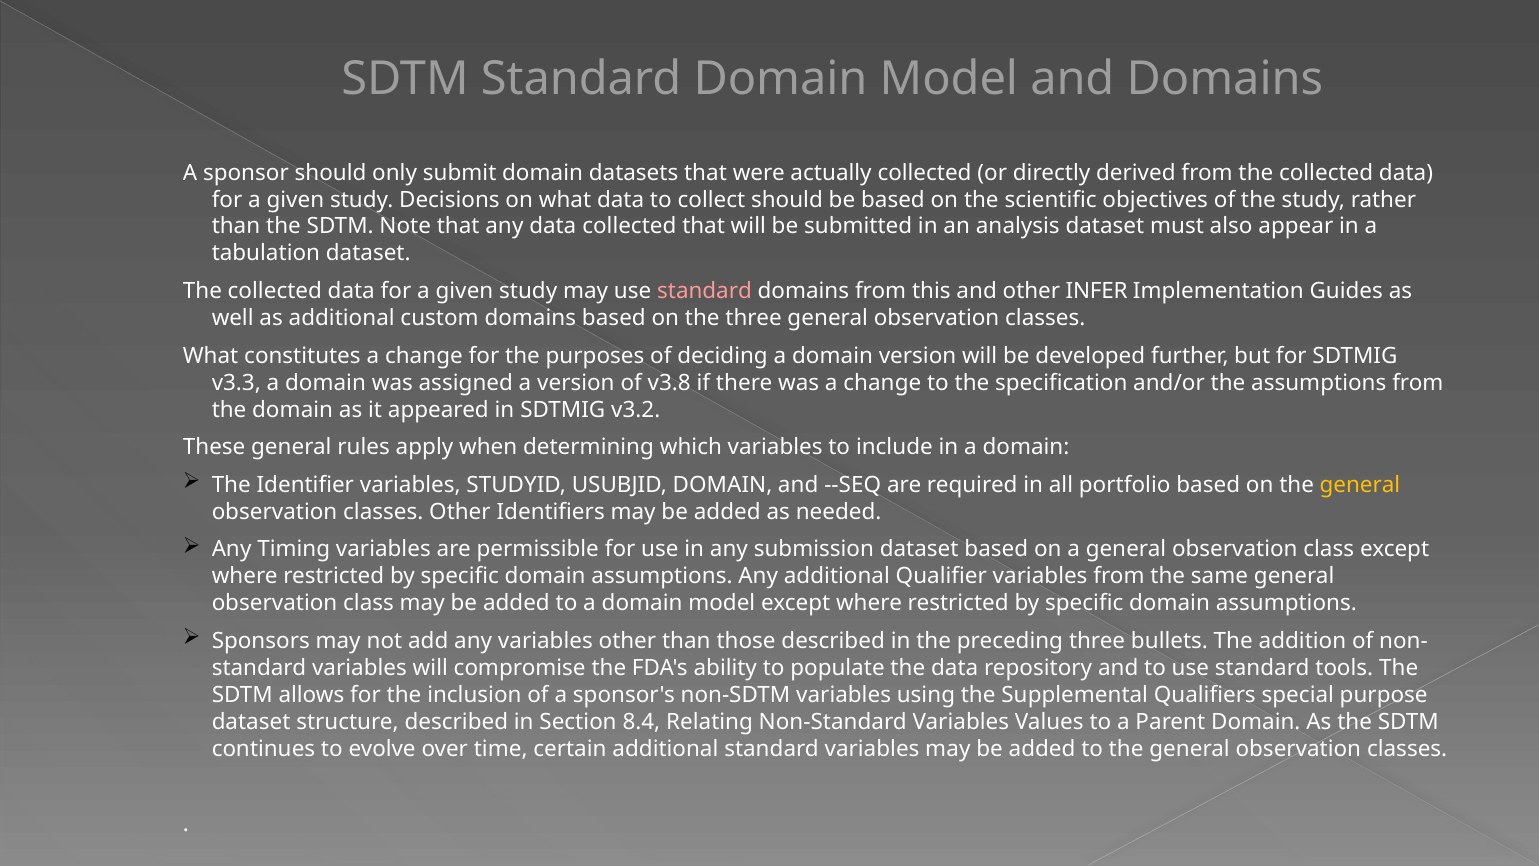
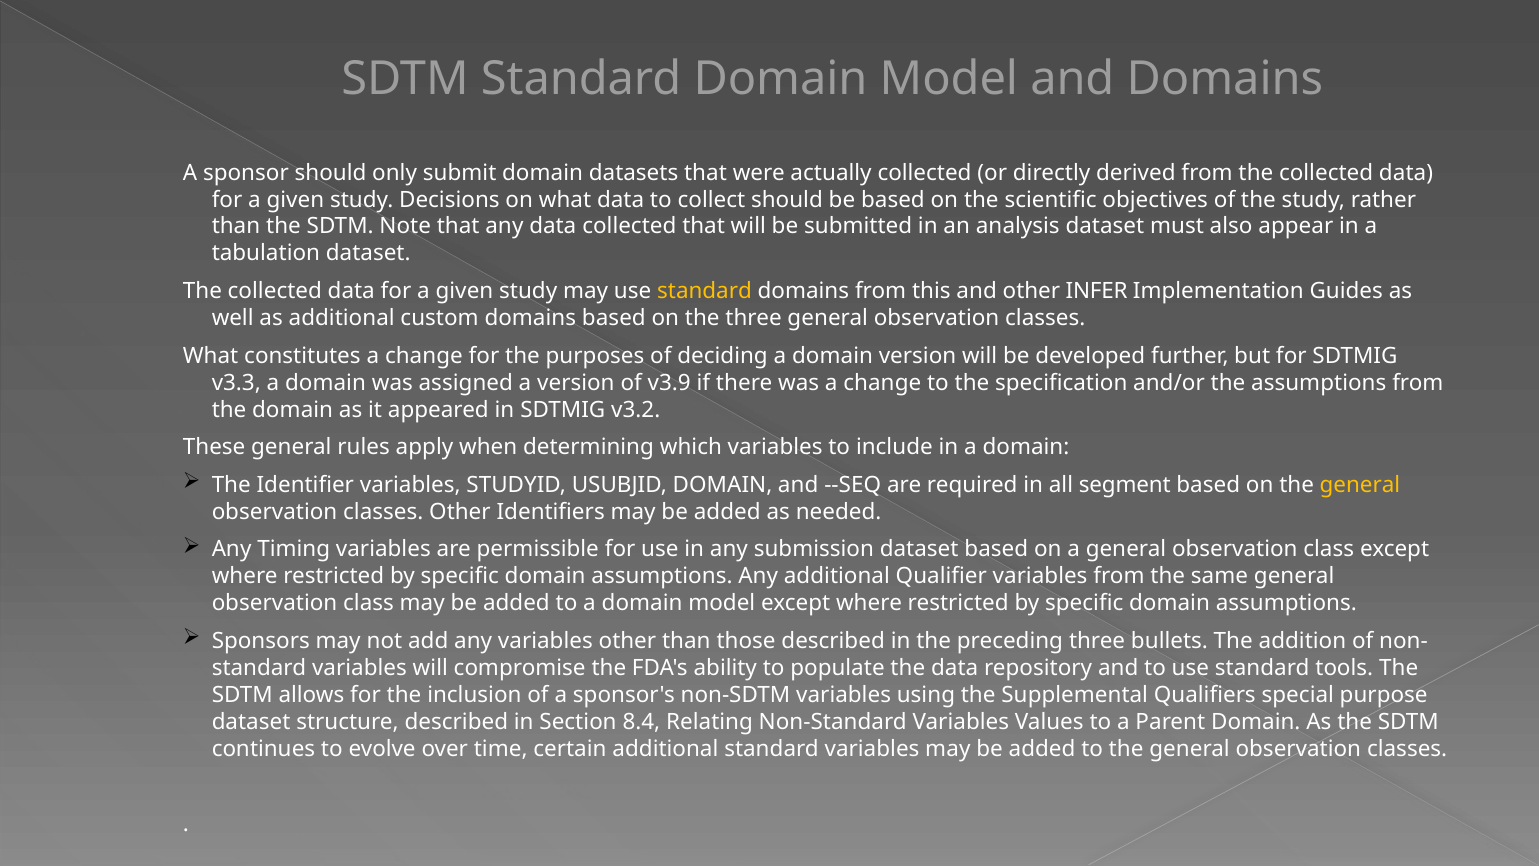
standard colour: pink -> yellow (705, 291)
v3.8: v3.8 -> v3.9 (669, 383)
portfolio: portfolio -> segment (1125, 485)
